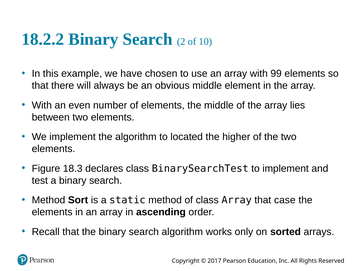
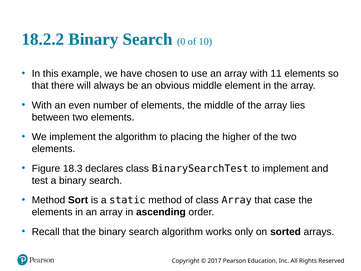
2: 2 -> 0 (181, 41)
99: 99 -> 11 (276, 74)
located: located -> placing (187, 137)
